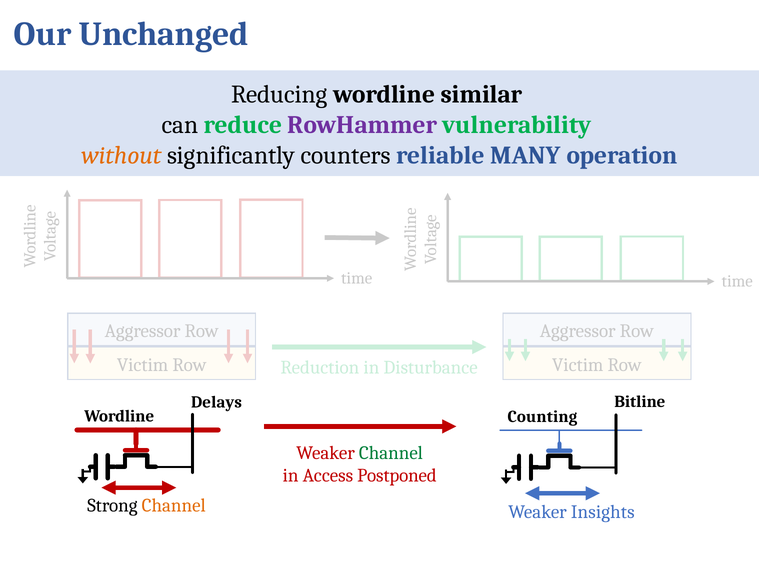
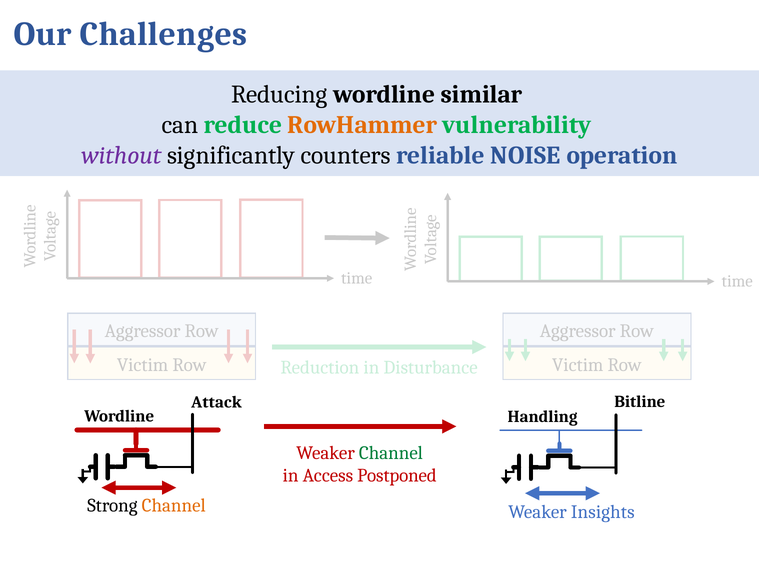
Unchanged: Unchanged -> Challenges (163, 34)
RowHammer colour: purple -> orange (362, 125)
without colour: orange -> purple (121, 155)
MANY: MANY -> NOISE (525, 155)
Delays: Delays -> Attack (216, 402)
Counting: Counting -> Handling (542, 417)
